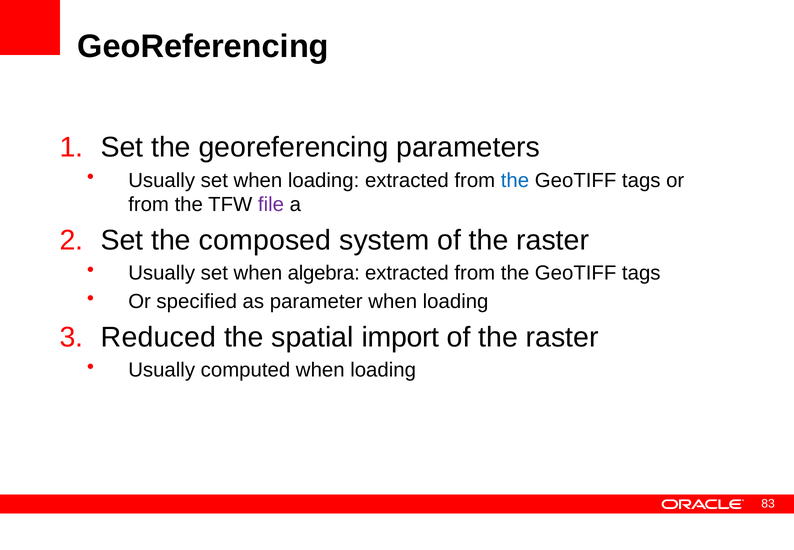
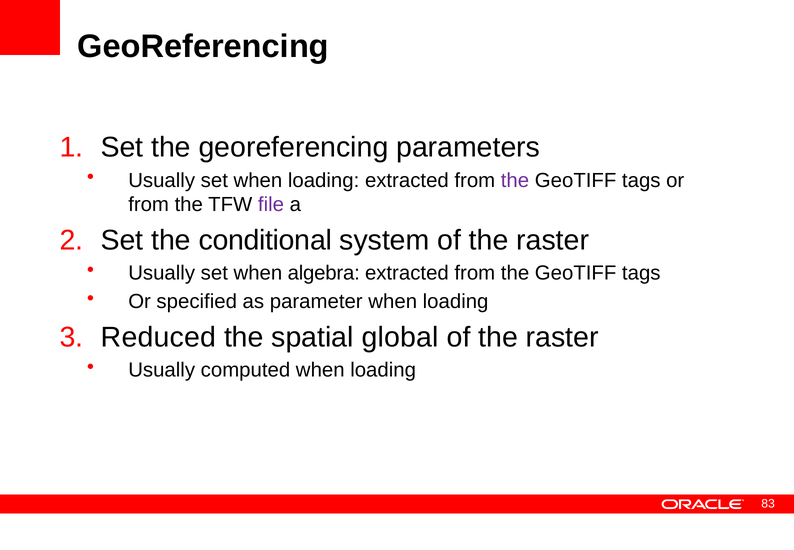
the colour: blue -> purple (515, 180)
composed: composed -> conditional (265, 240)
import: import -> global (400, 337)
